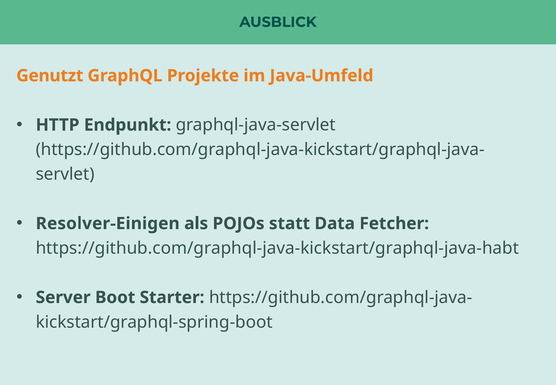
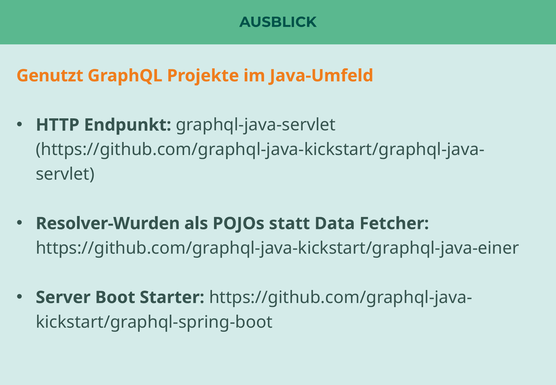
Resolver-Einigen: Resolver-Einigen -> Resolver-Wurden (108, 223)
https://github.com/graphql-java-kickstart/graphql-java-habt: https://github.com/graphql-java-kickstart/graphql-java-habt -> https://github.com/graphql-java-kickstart/graphql-java-einer (277, 248)
